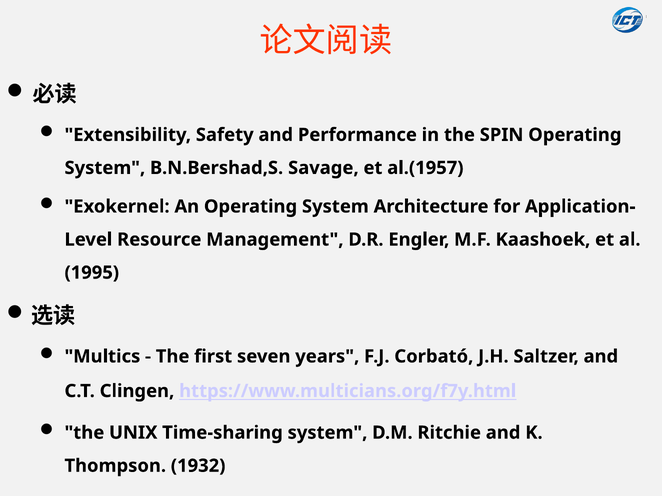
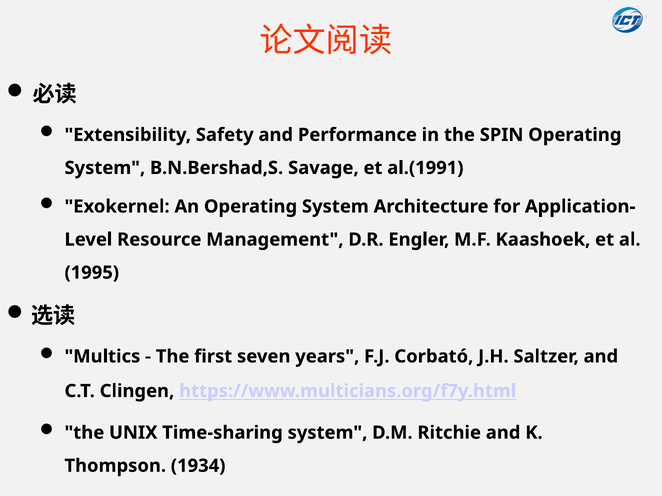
al.(1957: al.(1957 -> al.(1991 (425, 168)
1932: 1932 -> 1934 (198, 466)
